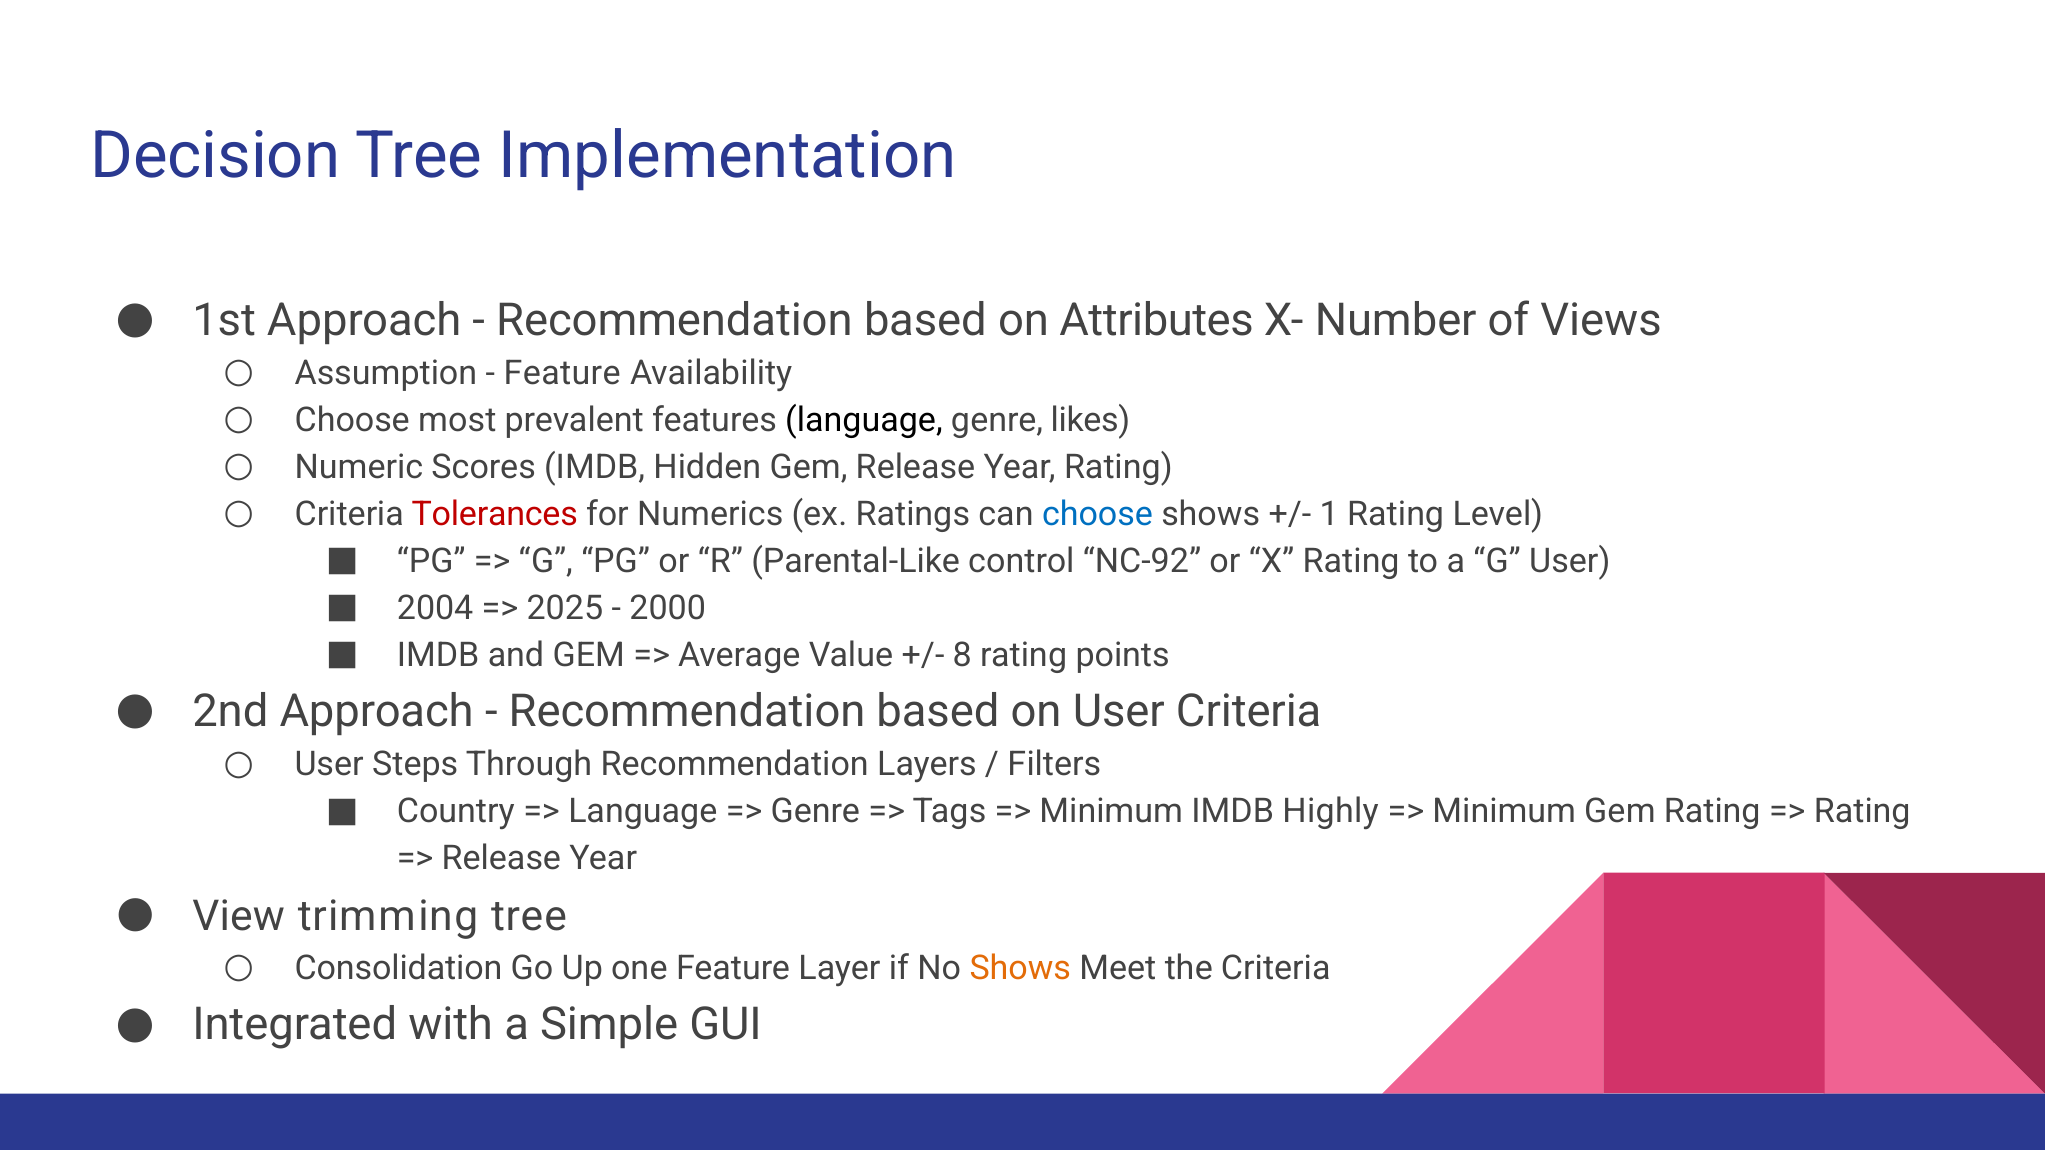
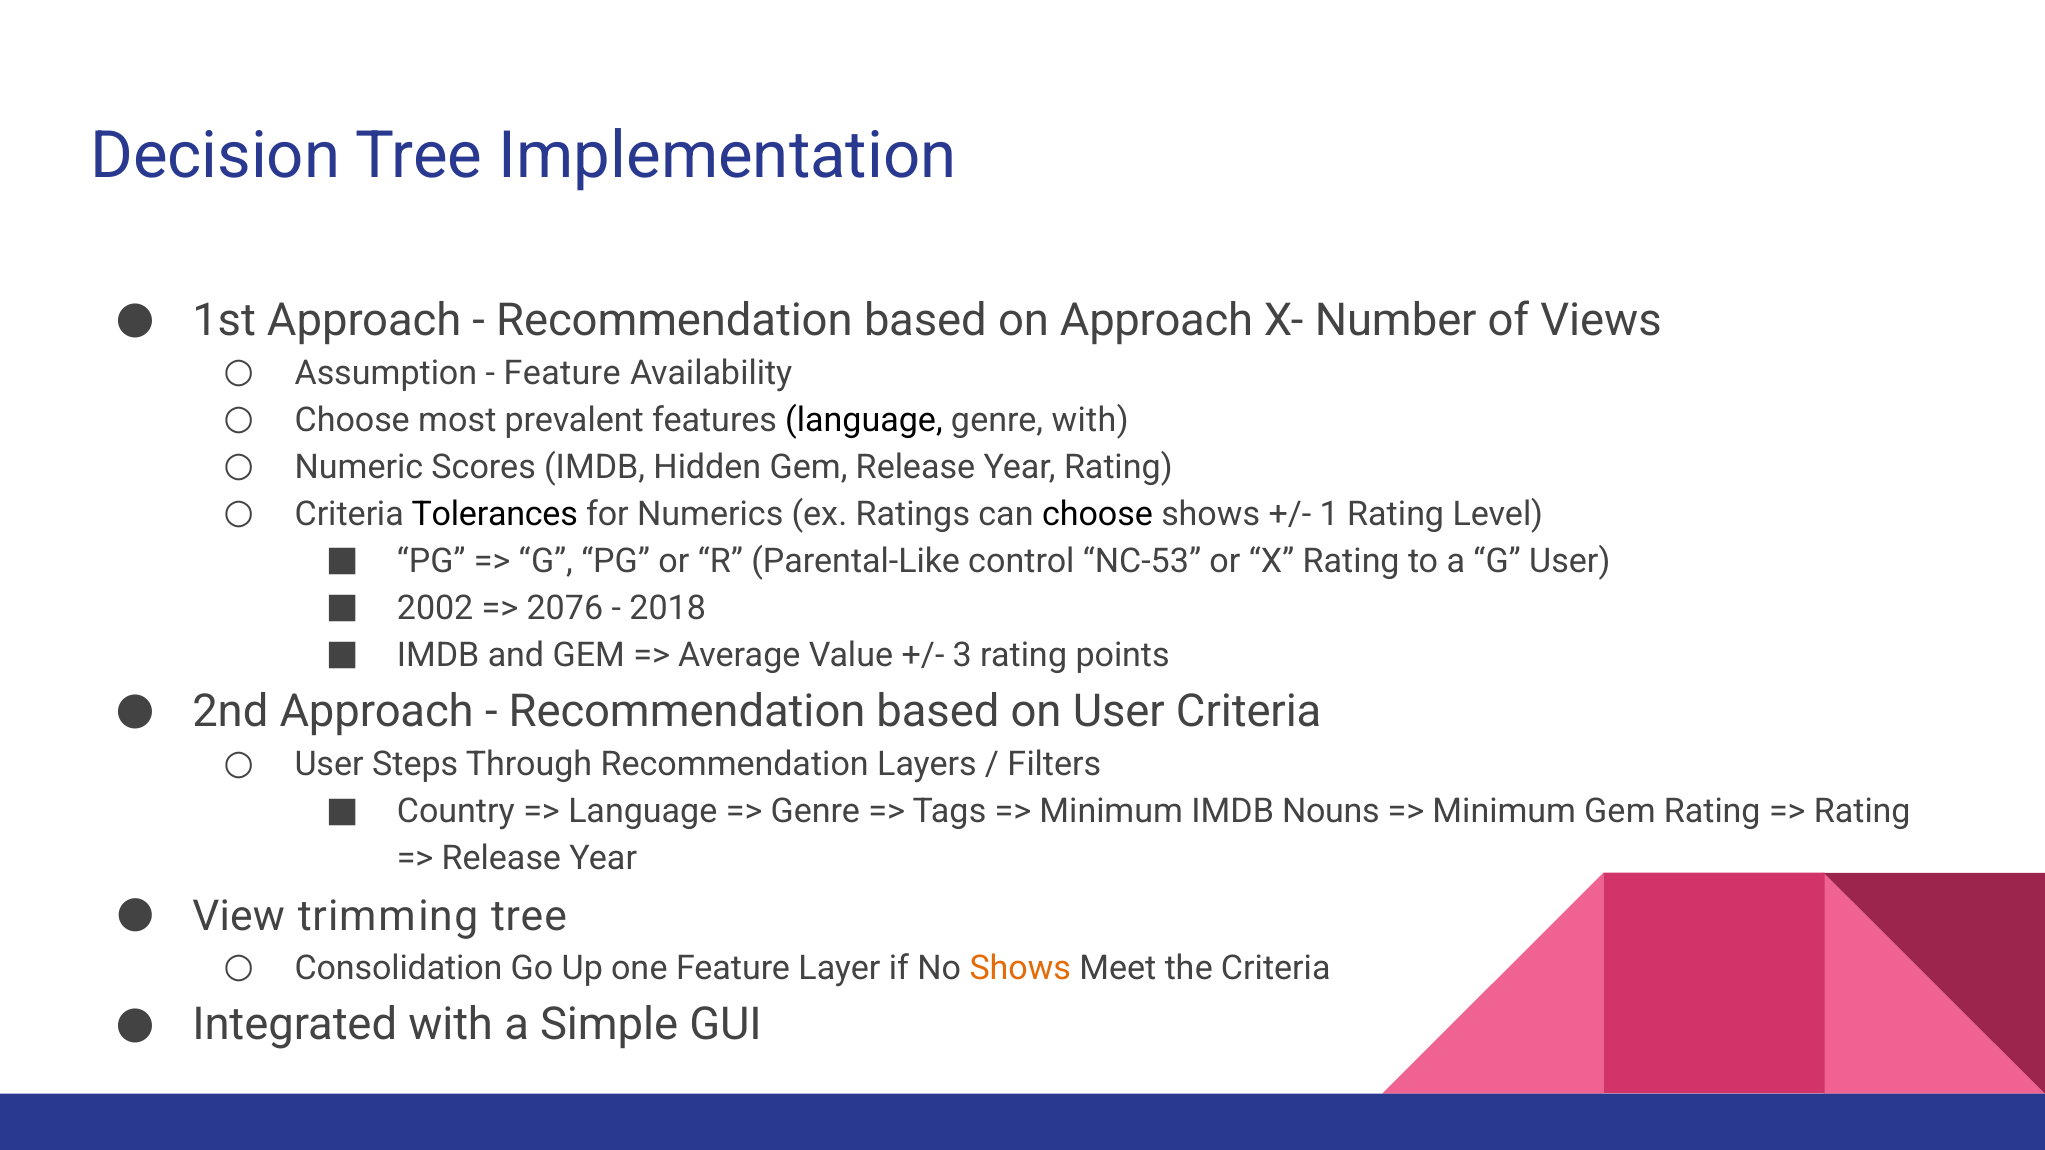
on Attributes: Attributes -> Approach (1156, 320)
genre likes: likes -> with (1090, 420)
Tolerances colour: red -> black (495, 514)
choose colour: blue -> black (1097, 514)
NC-92: NC-92 -> NC-53 (1142, 561)
2004: 2004 -> 2002 (435, 608)
2025: 2025 -> 2076 (565, 608)
2000: 2000 -> 2018 (668, 608)
8: 8 -> 3 (962, 655)
Highly: Highly -> Nouns (1331, 812)
